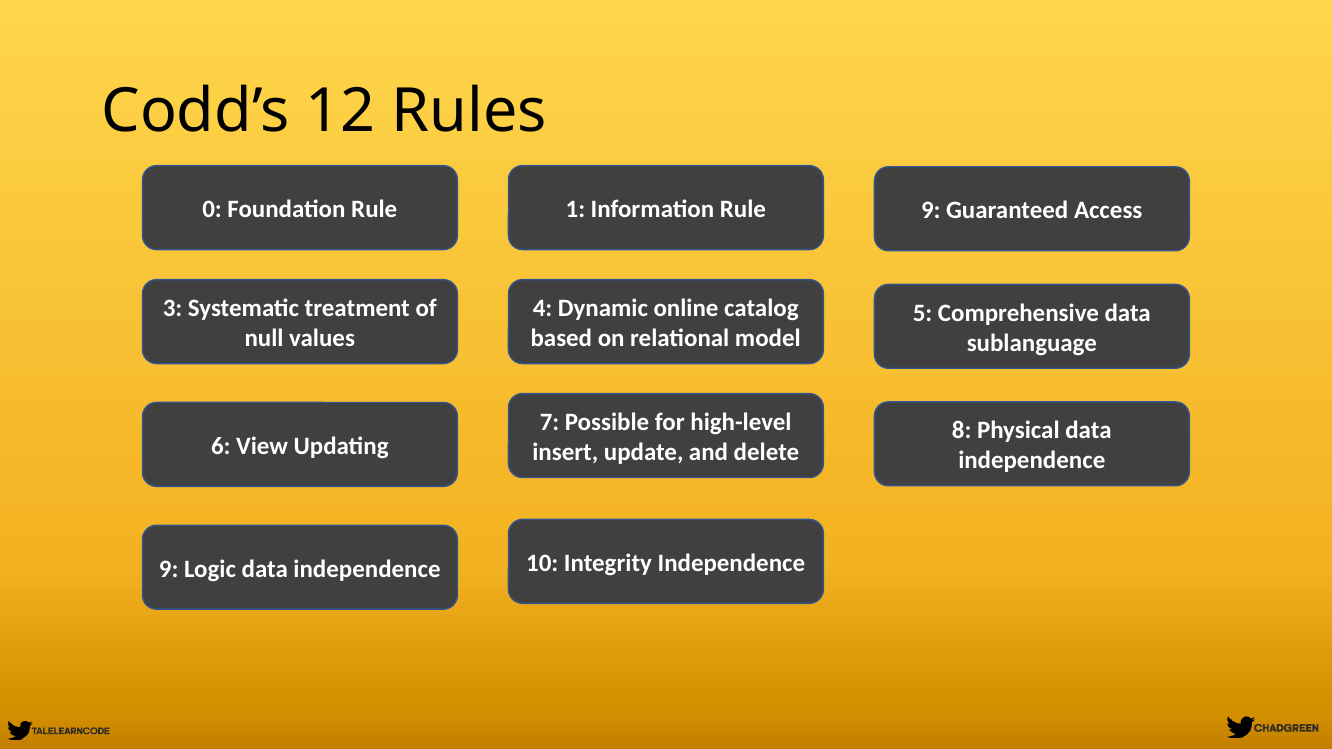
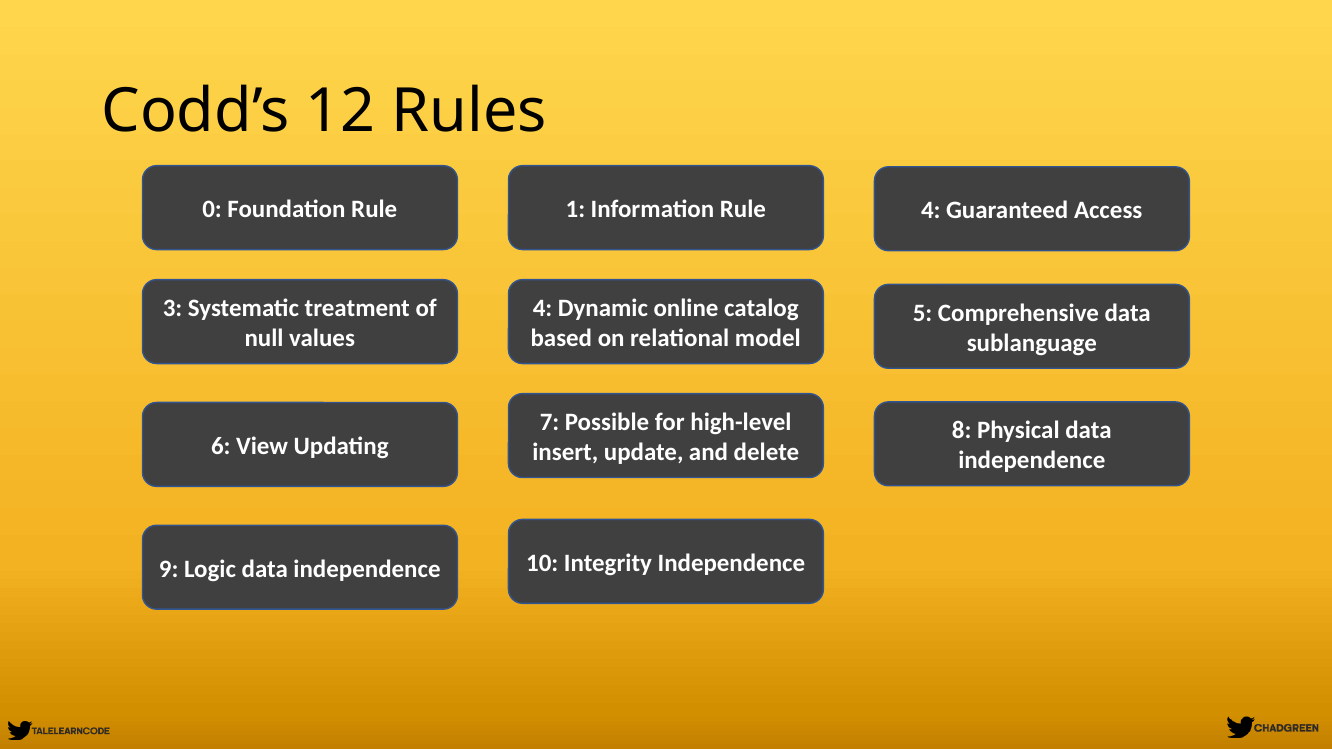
Rule 9: 9 -> 4 (931, 211)
